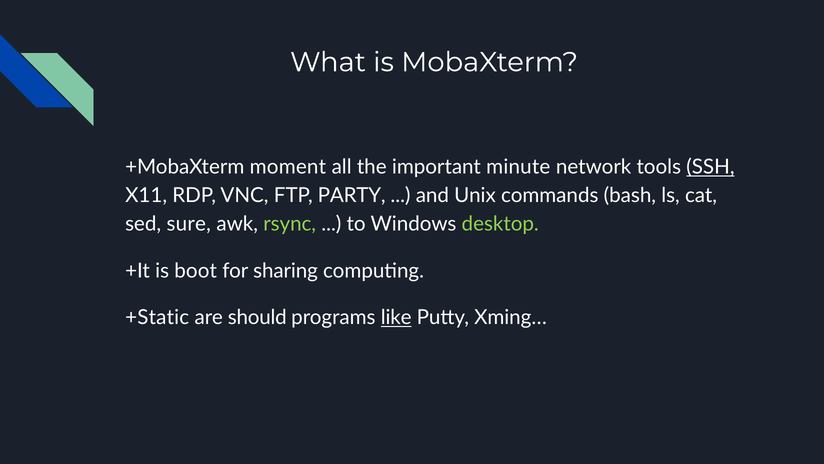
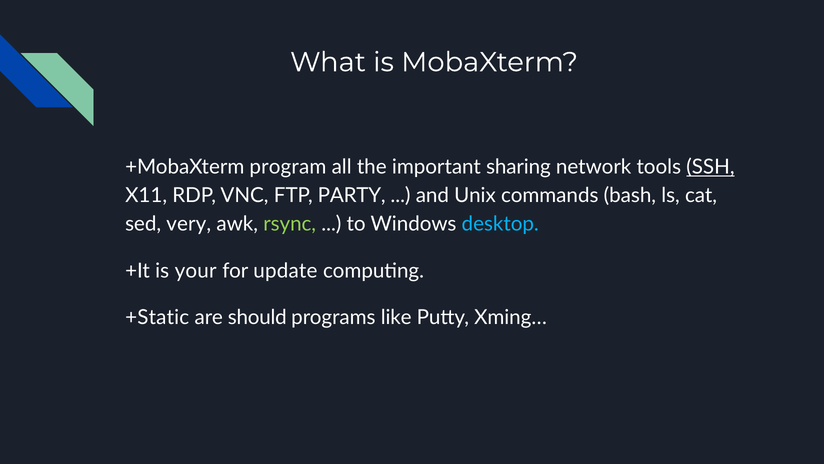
moment: moment -> program (288, 167)
minute: minute -> sharing (518, 167)
sure: sure -> very (189, 224)
desktop colour: light green -> light blue (500, 224)
boot: boot -> your (196, 271)
sharing: sharing -> update (285, 271)
like underline: present -> none (396, 317)
